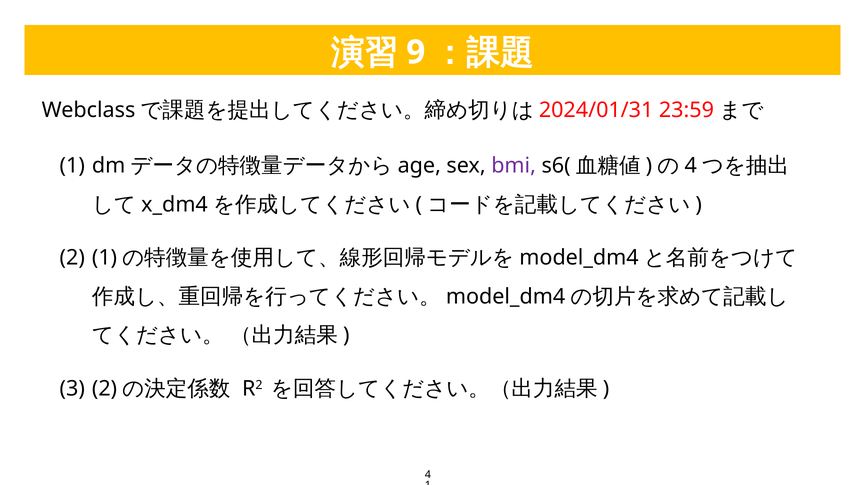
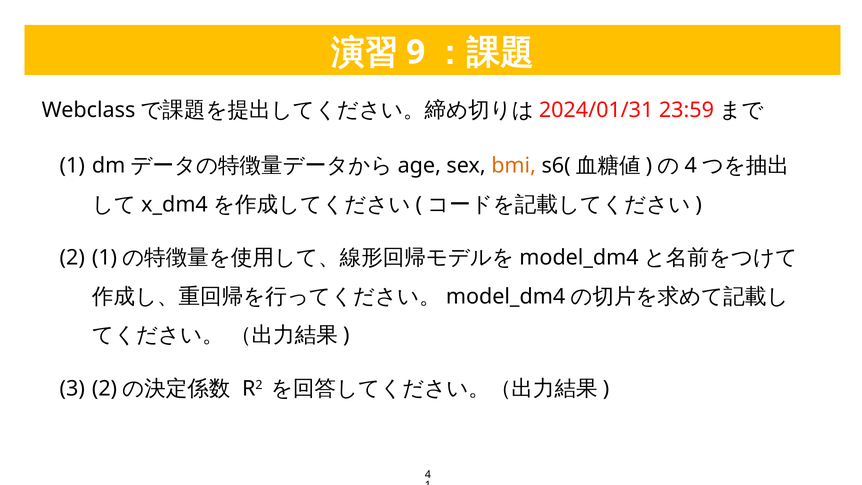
bmi colour: purple -> orange (514, 166)
